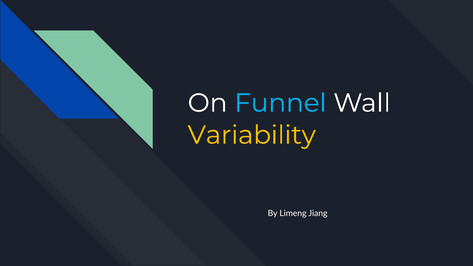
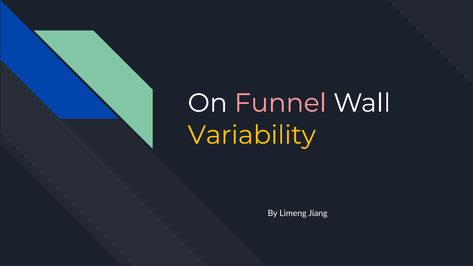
Funnel colour: light blue -> pink (280, 103)
